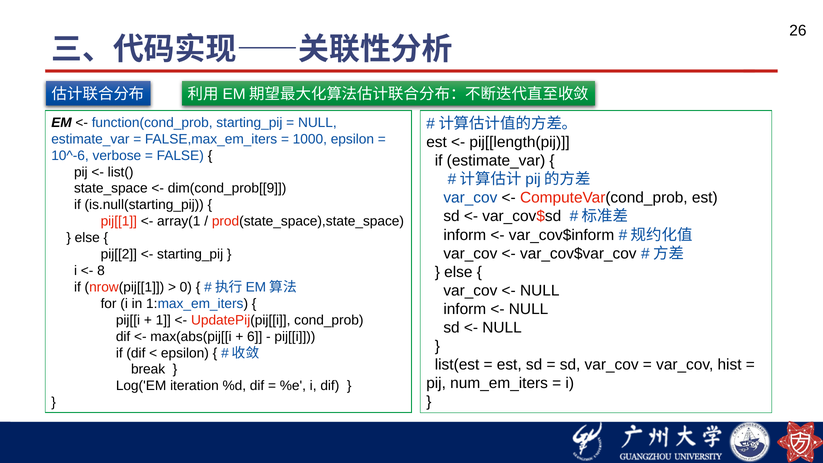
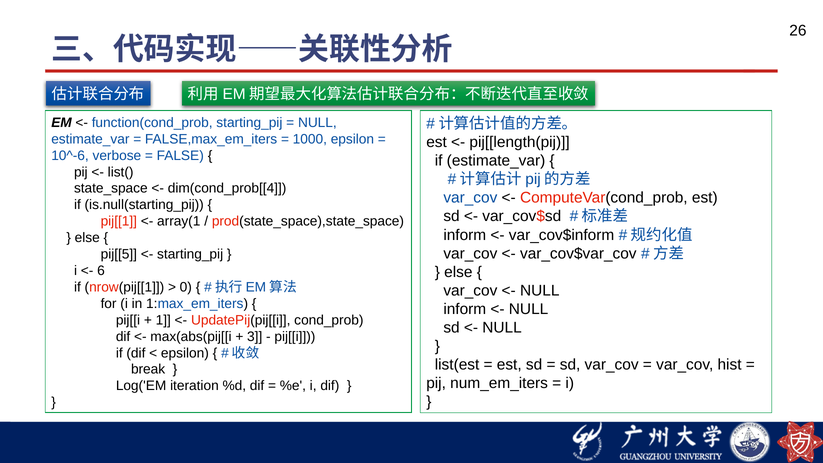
dim(cond_prob[[9: dim(cond_prob[[9 -> dim(cond_prob[[4 (227, 188)
pij[[2: pij[[2 -> pij[[5 (119, 254)
8: 8 -> 6 (101, 271)
6: 6 -> 3 (255, 336)
